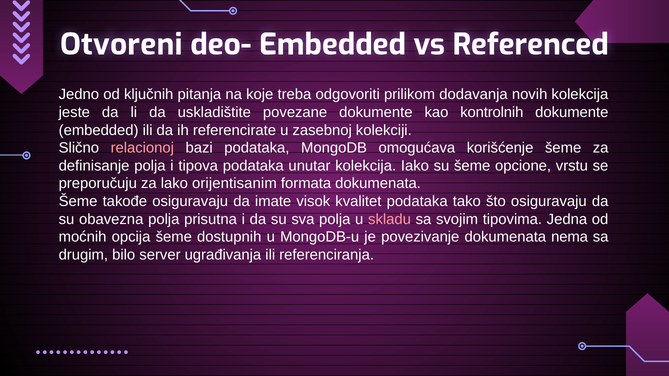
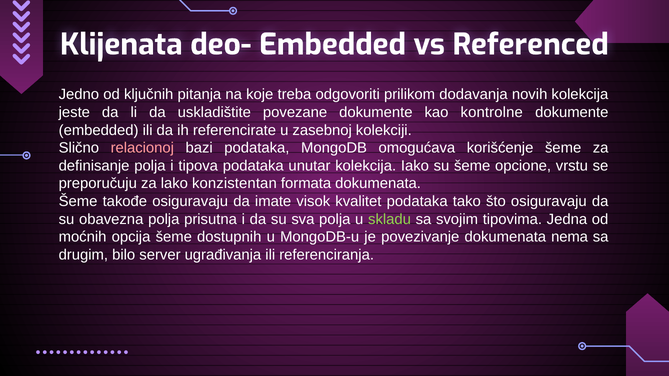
Otvoreni: Otvoreni -> Klijenata (121, 45)
kontrolnih: kontrolnih -> kontrolne (492, 112)
orijentisanim: orijentisanim -> konzistentan (234, 184)
skladu colour: pink -> light green (390, 219)
